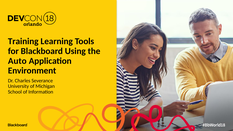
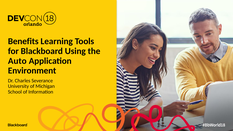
Training: Training -> Benefits (23, 41)
